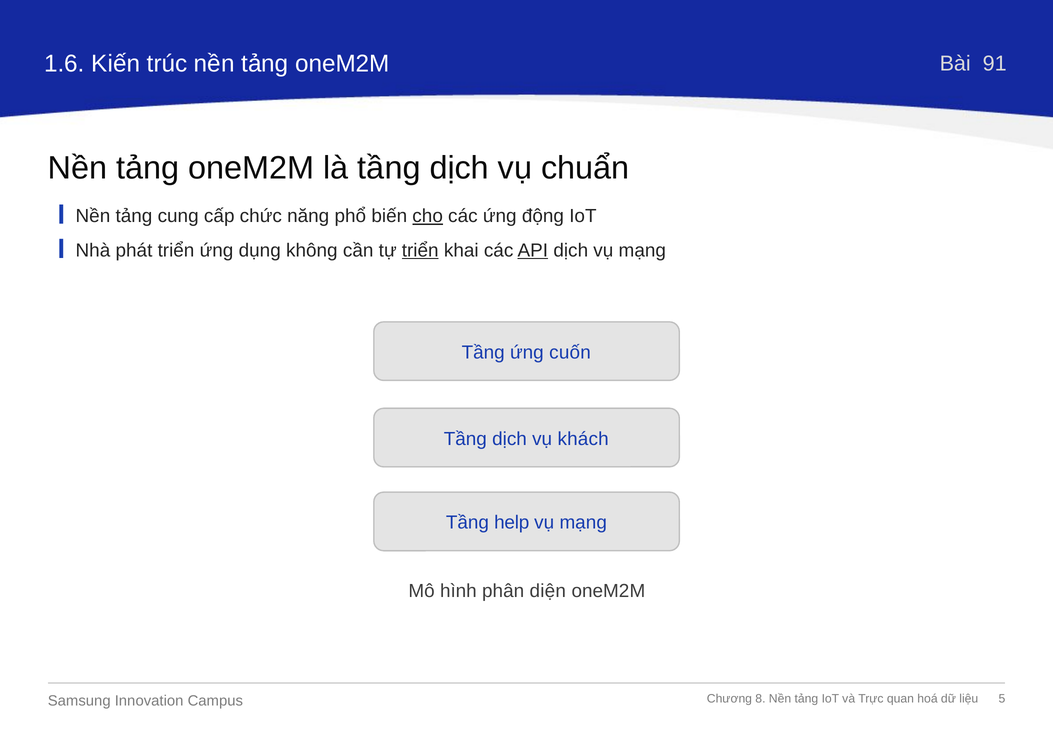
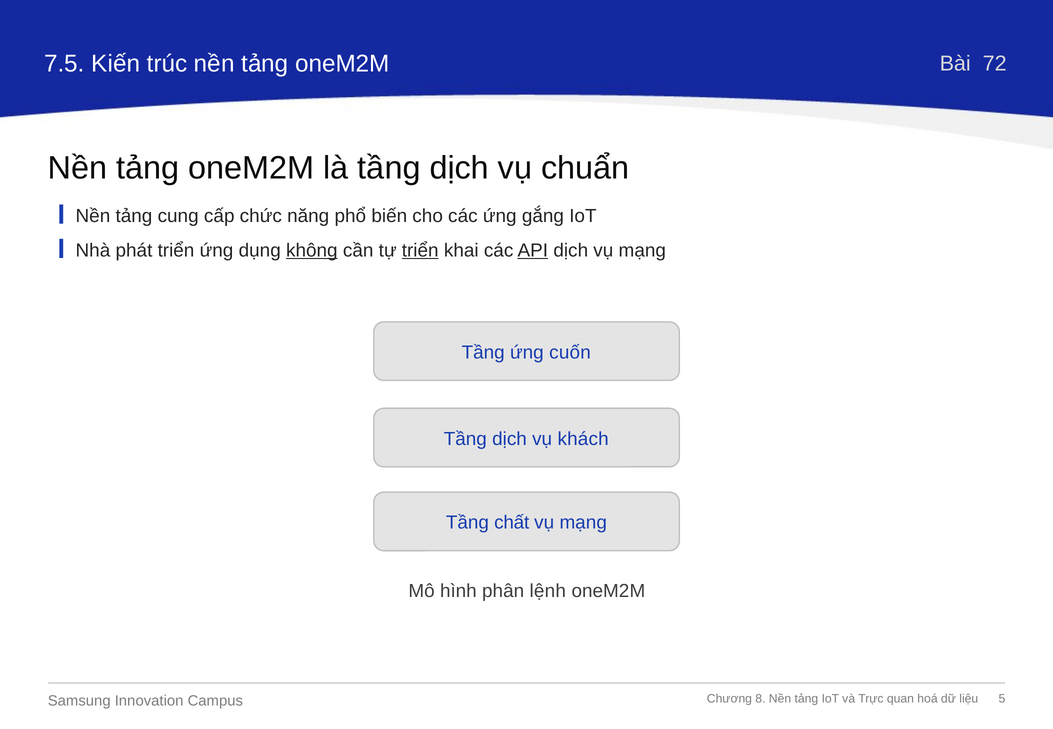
1.6: 1.6 -> 7.5 (64, 64)
91: 91 -> 72 (995, 64)
cho underline: present -> none (428, 216)
động: động -> gắng (543, 216)
không underline: none -> present (312, 250)
help: help -> chất (512, 523)
diện: diện -> lệnh (548, 591)
